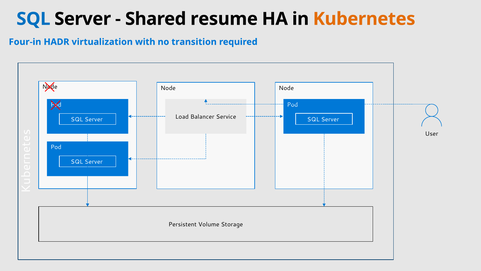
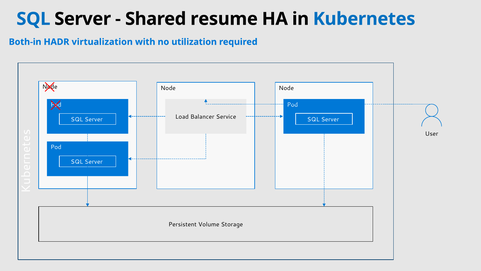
Kubernetes colour: orange -> blue (364, 19)
Four-in: Four-in -> Both-in (25, 42)
transition: transition -> utilization (194, 42)
